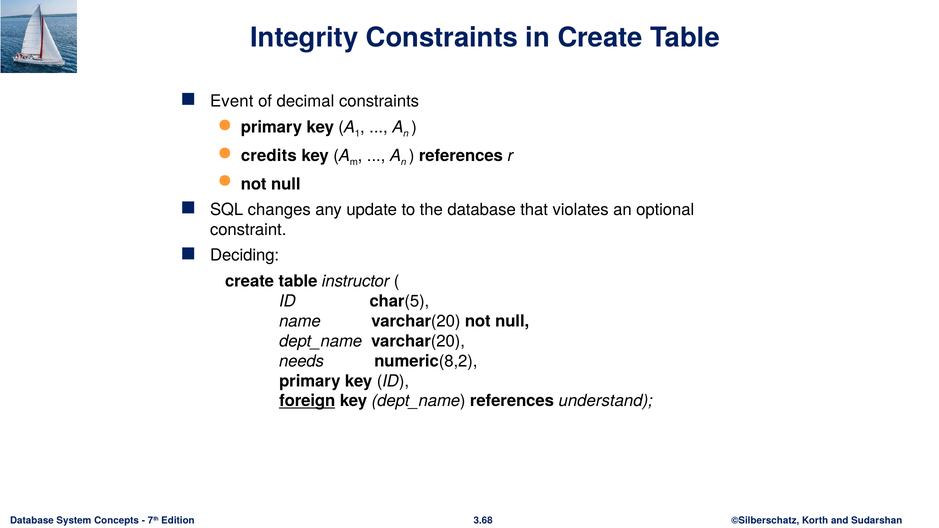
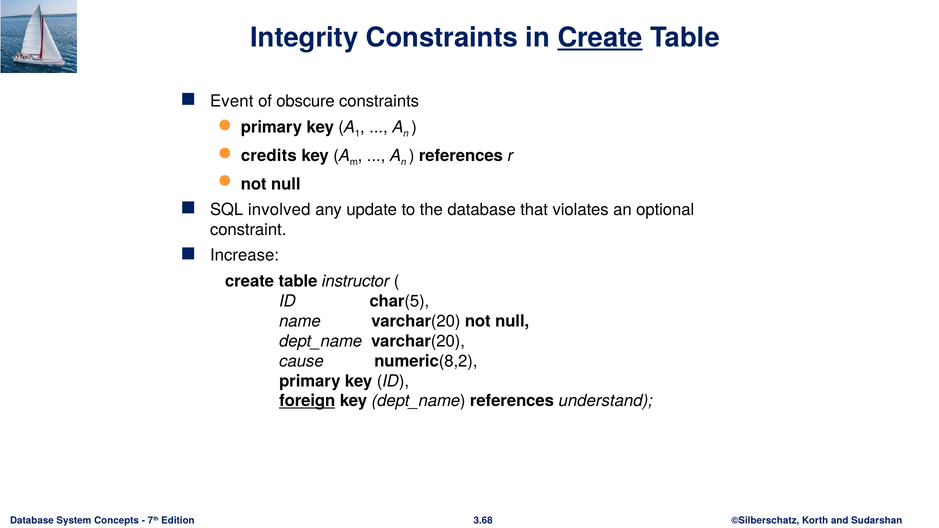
Create underline: none -> present (600, 38)
decimal: decimal -> obscure (306, 101)
changes: changes -> involved (279, 210)
Deciding: Deciding -> Increase (245, 256)
needs: needs -> cause (301, 361)
